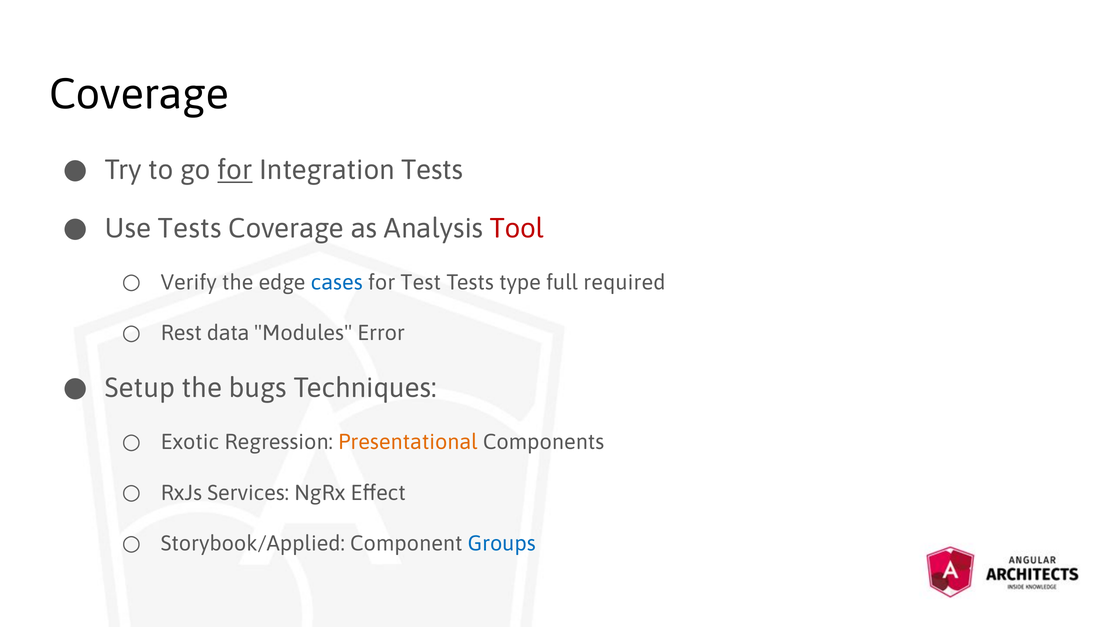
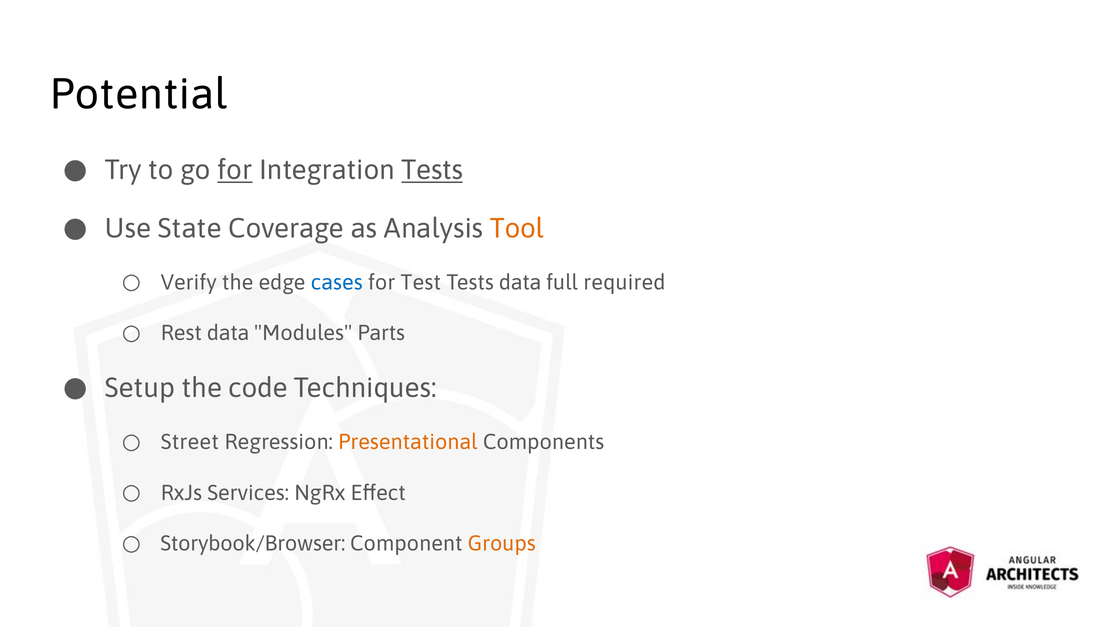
Coverage: Coverage -> Potential (139, 94)
Tests underline: none -> present (432, 170)
Use Tests: Tests -> State (190, 229)
Tool colour: red -> orange (517, 229)
Tests type: type -> data (520, 283)
Error: Error -> Parts (381, 333)
bugs: bugs -> code (258, 388)
Exotic: Exotic -> Street (190, 442)
Storybook/Applied: Storybook/Applied -> Storybook/Browser (253, 544)
Groups colour: blue -> orange (502, 544)
